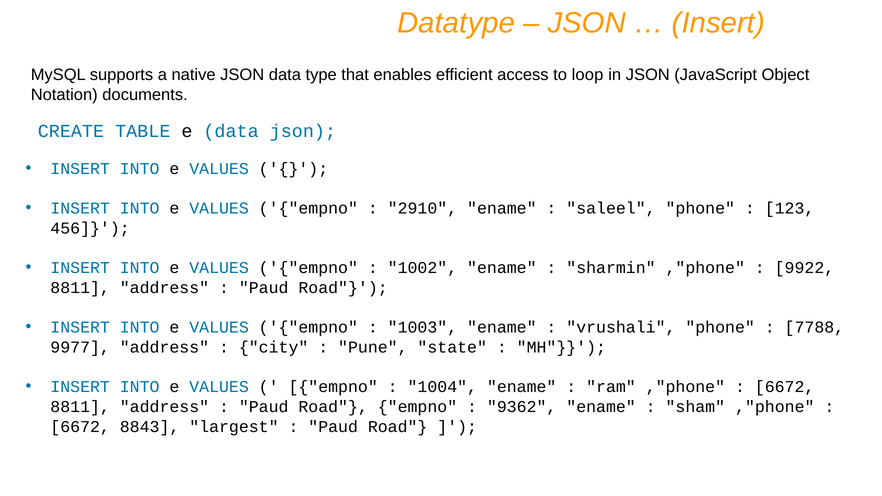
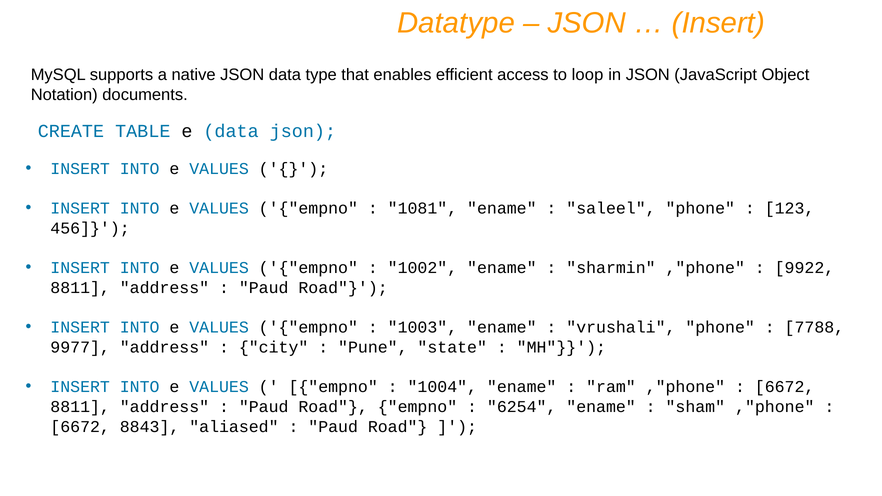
2910: 2910 -> 1081 (422, 208)
9362: 9362 -> 6254 (522, 407)
largest: largest -> aliased (234, 427)
